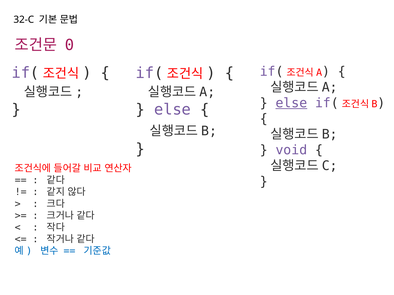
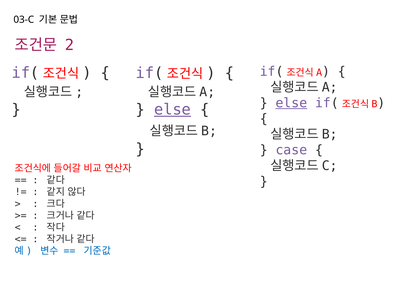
32-C: 32-C -> 03-C (24, 20)
0: 0 -> 2 (69, 45)
else underline: none -> present (173, 110)
void: void -> case (291, 150)
